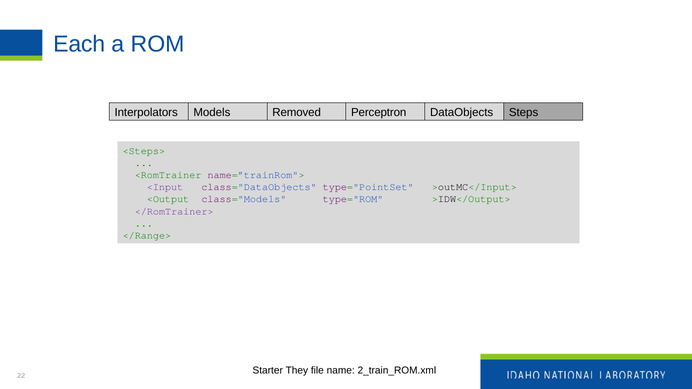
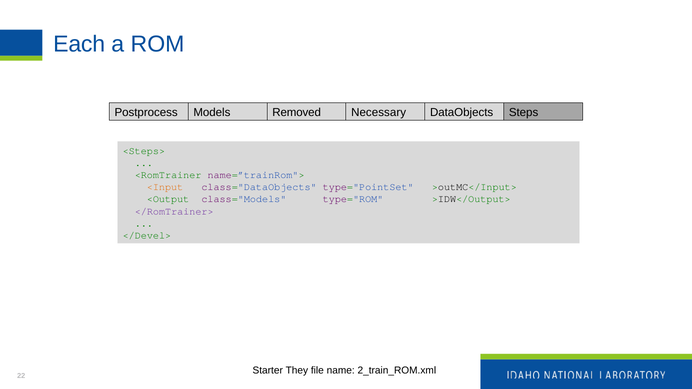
Interpolators: Interpolators -> Postprocess (146, 112)
Perceptron: Perceptron -> Necessary (379, 112)
<Input colour: purple -> orange (165, 187)
</Range>: </Range> -> </Devel> (147, 236)
